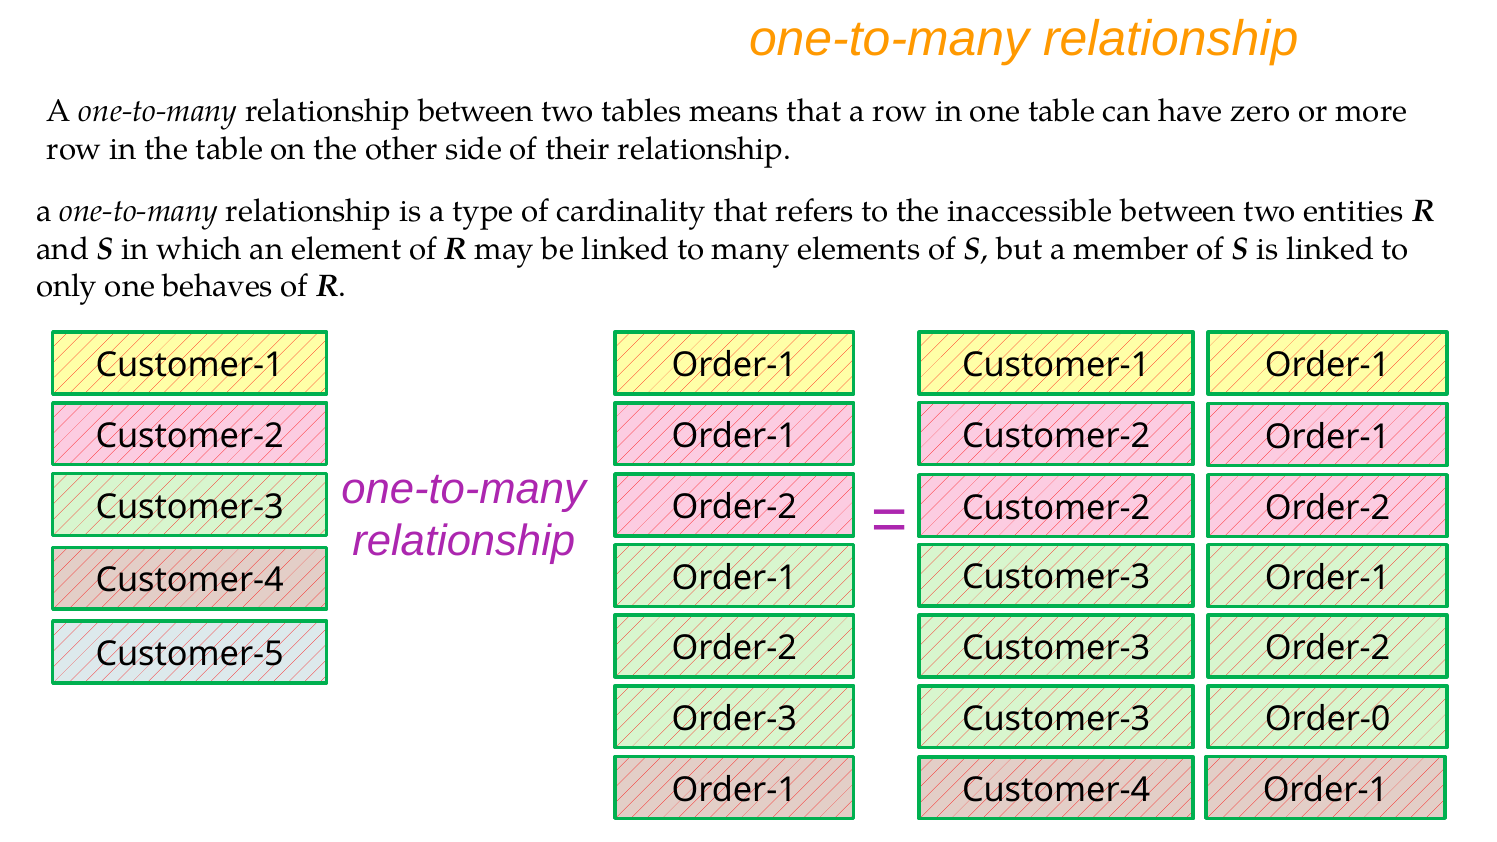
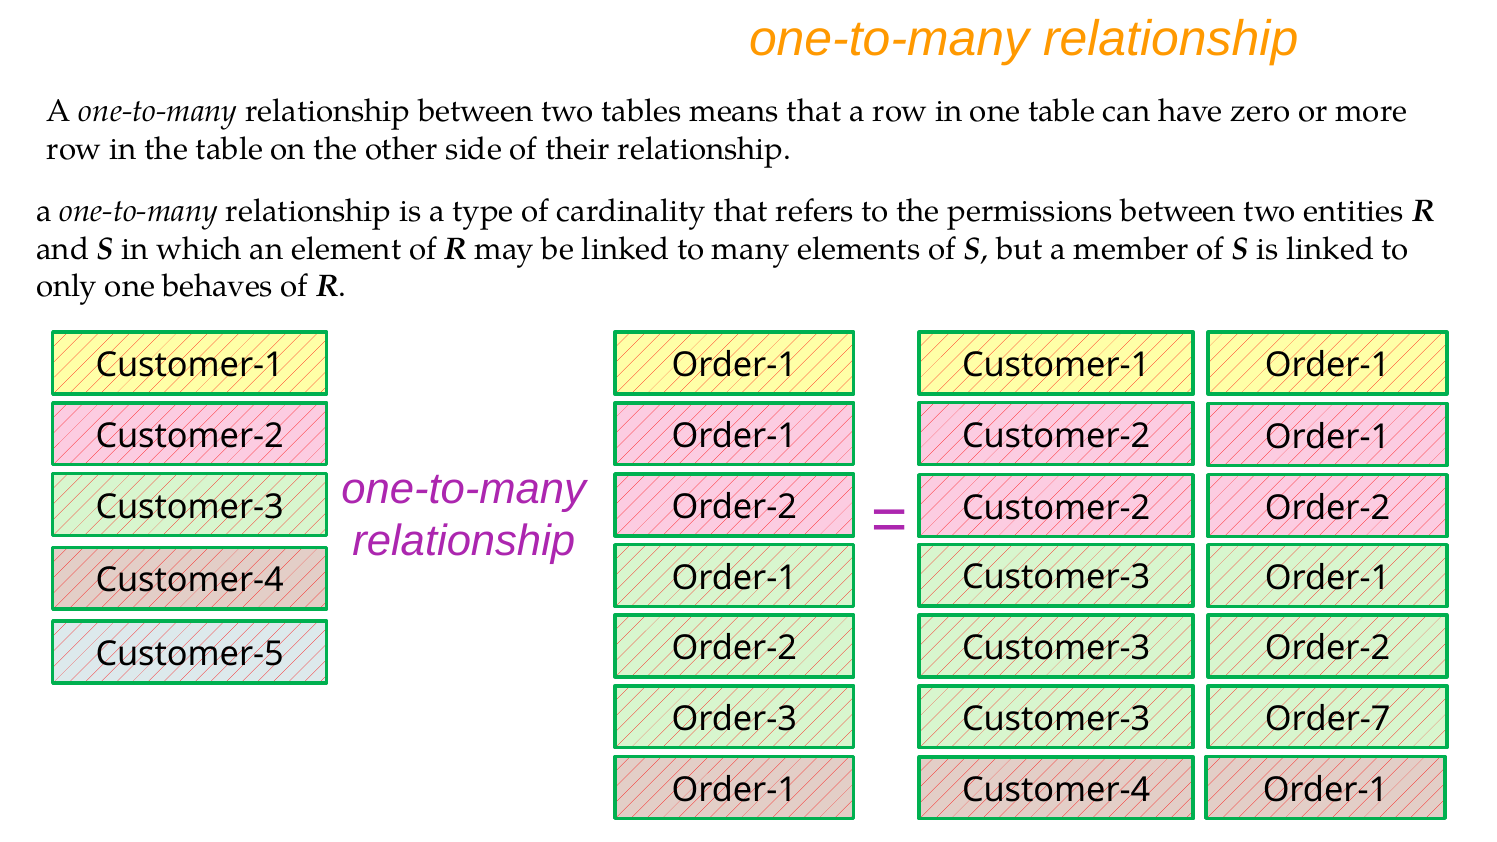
inaccessible: inaccessible -> permissions (1030, 212)
Order-0: Order-0 -> Order-7 (1328, 719)
